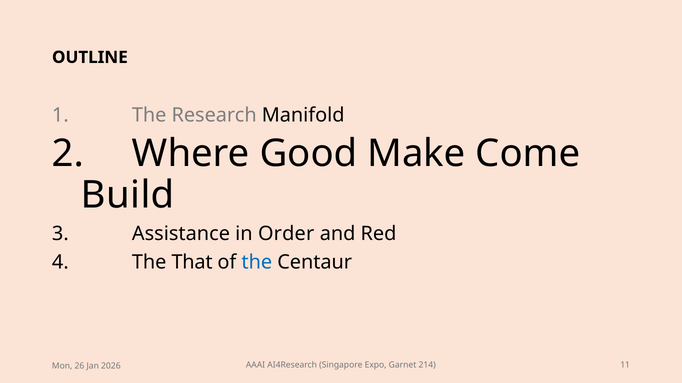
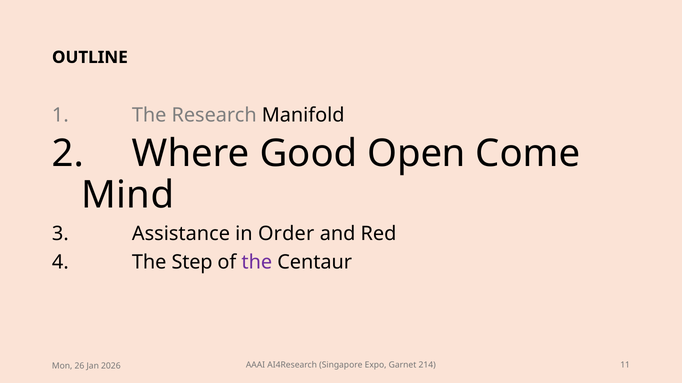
Make: Make -> Open (416, 154)
Build: Build -> Mind (128, 195)
That: That -> Step (192, 262)
the colour: blue -> purple (257, 262)
